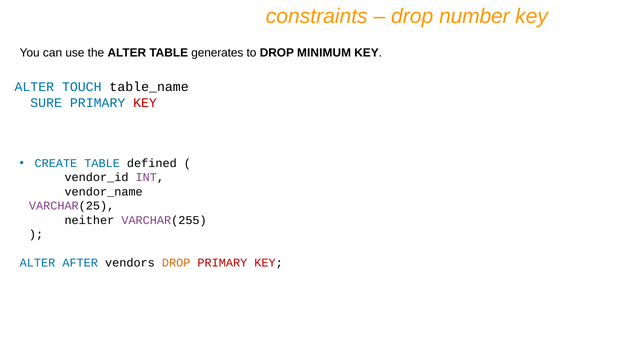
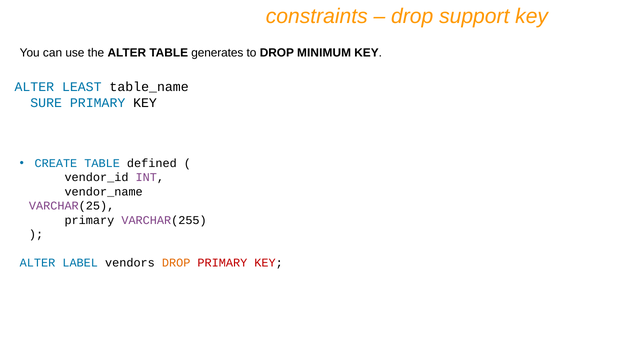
number: number -> support (474, 16)
TOUCH: TOUCH -> LEAST (82, 87)
KEY colour: red -> black (145, 103)
neither: neither -> primary (89, 220)
AFTER: AFTER -> LABEL (80, 263)
